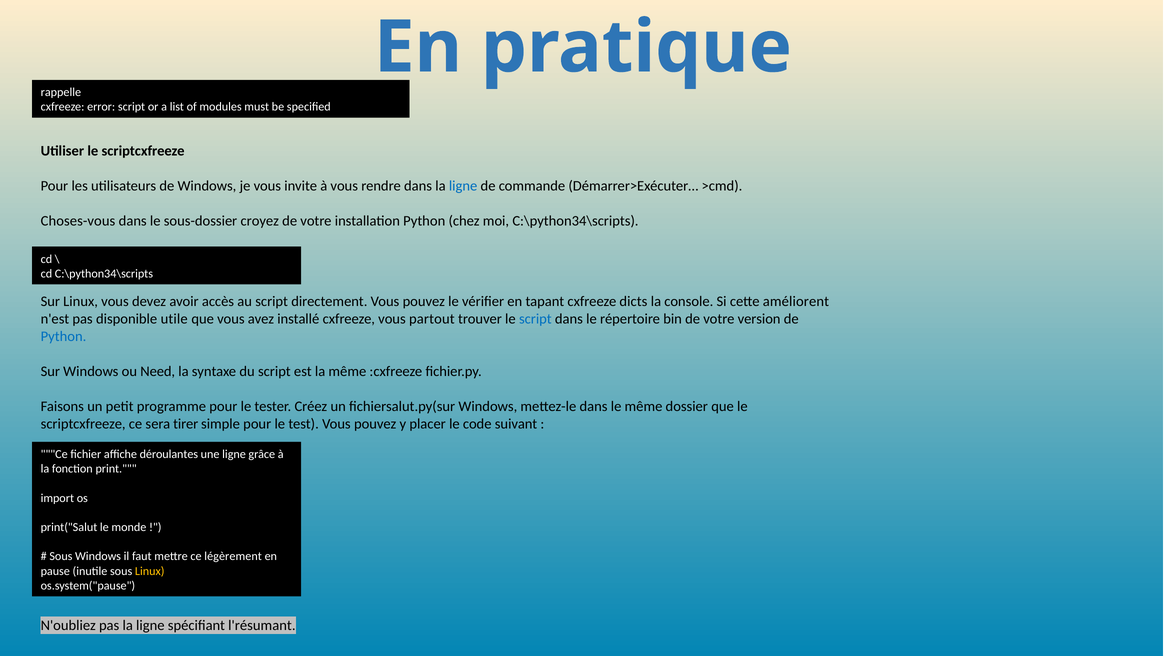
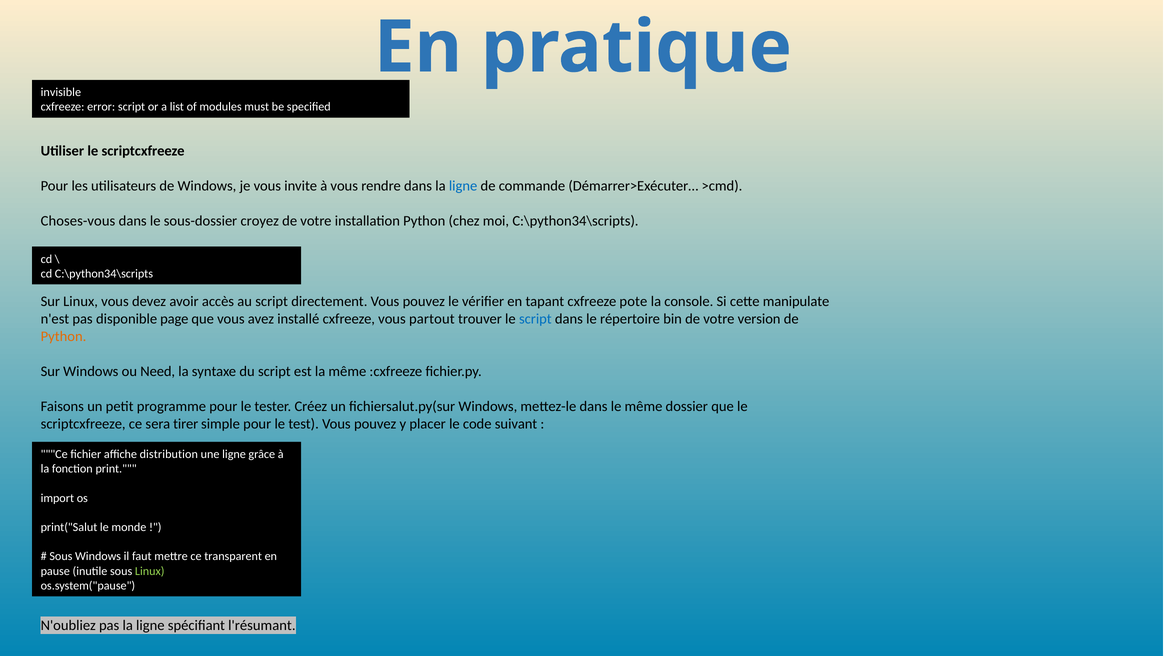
rappelle: rappelle -> invisible (61, 92)
dicts: dicts -> pote (633, 302)
améliorent: améliorent -> manipulate (796, 302)
utile: utile -> page (174, 319)
Python colour: blue -> orange (64, 336)
déroulantes: déroulantes -> distribution (169, 454)
légèrement: légèrement -> transparent (233, 556)
Linux colour: yellow -> light green (150, 571)
